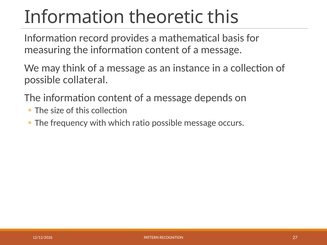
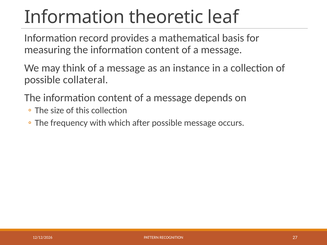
theoretic this: this -> leaf (223, 17)
ratio: ratio -> after (141, 123)
